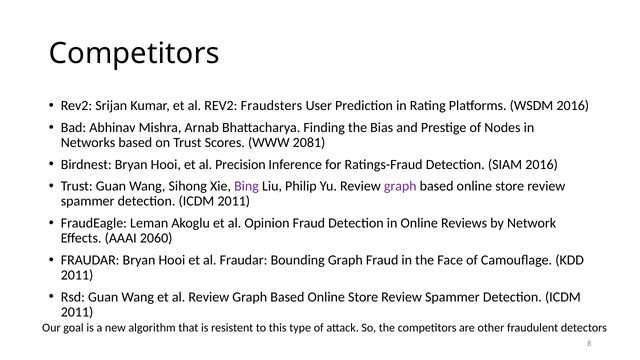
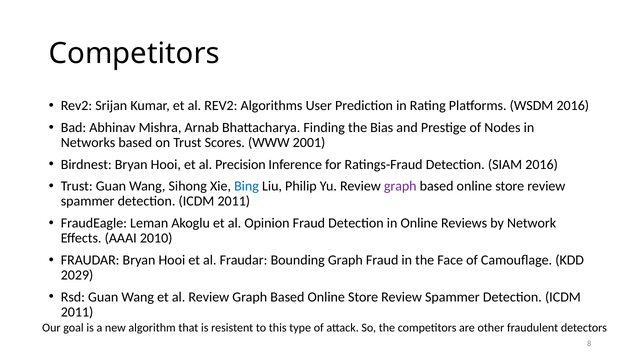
Fraudsters: Fraudsters -> Algorithms (272, 106)
2081: 2081 -> 2001 (309, 143)
Bing colour: purple -> blue (247, 186)
2060: 2060 -> 2010 (156, 238)
2011: 2011 -> 2029 (77, 275)
